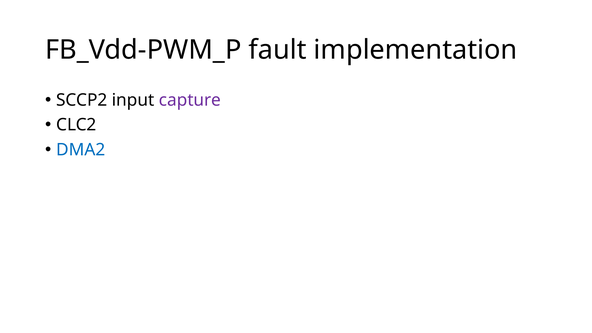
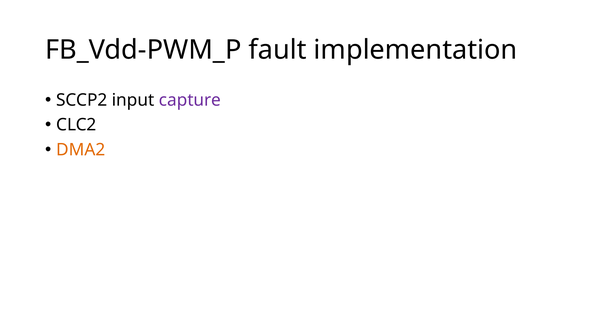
DMA2 colour: blue -> orange (81, 150)
